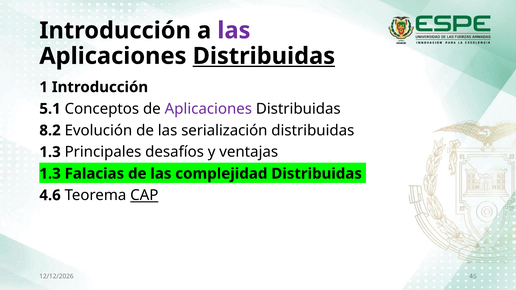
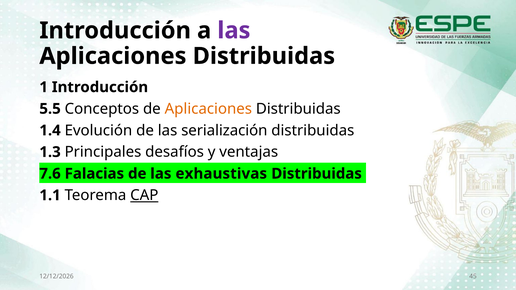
Distribuidas underline: present -> none (264, 56)
5.1: 5.1 -> 5.5 (50, 109)
Aplicaciones colour: purple -> orange (208, 109)
8.2: 8.2 -> 1.4 (50, 131)
1.3: 1.3 -> 7.6 (50, 174)
complejidad: complejidad -> exhaustivas (221, 174)
4.6: 4.6 -> 1.1 (50, 195)
